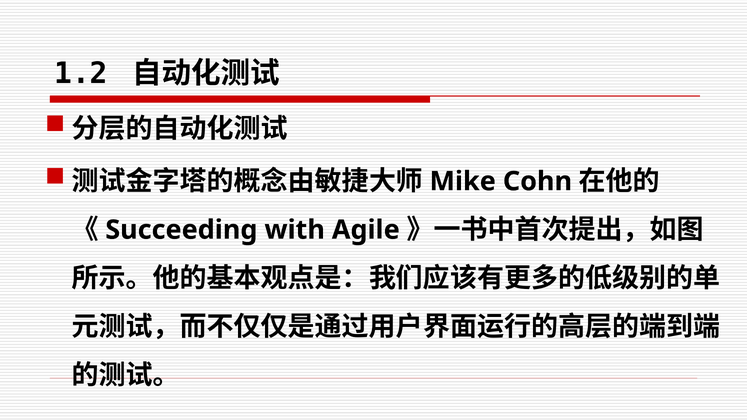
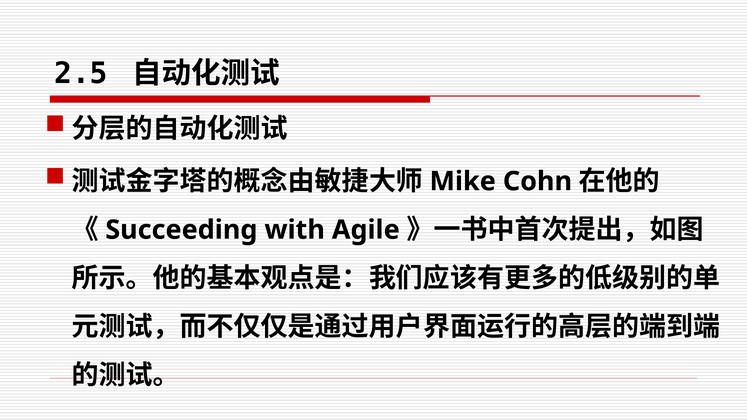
1.2: 1.2 -> 2.5 (81, 74)
